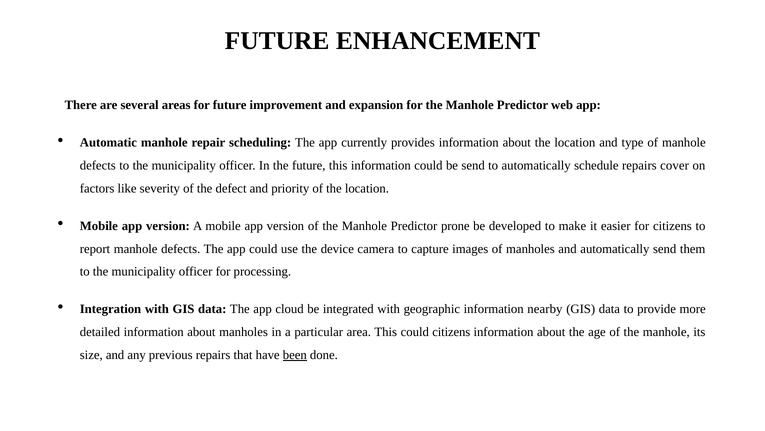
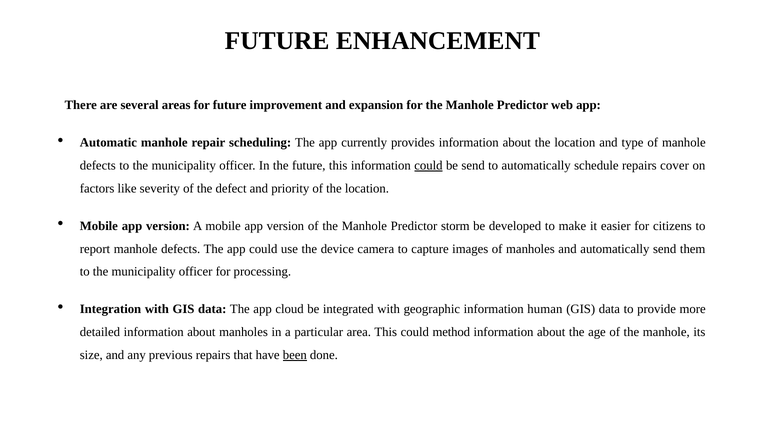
could underline: none -> present (428, 165)
prone: prone -> storm (455, 225)
nearby: nearby -> human (545, 309)
could citizens: citizens -> method (451, 332)
